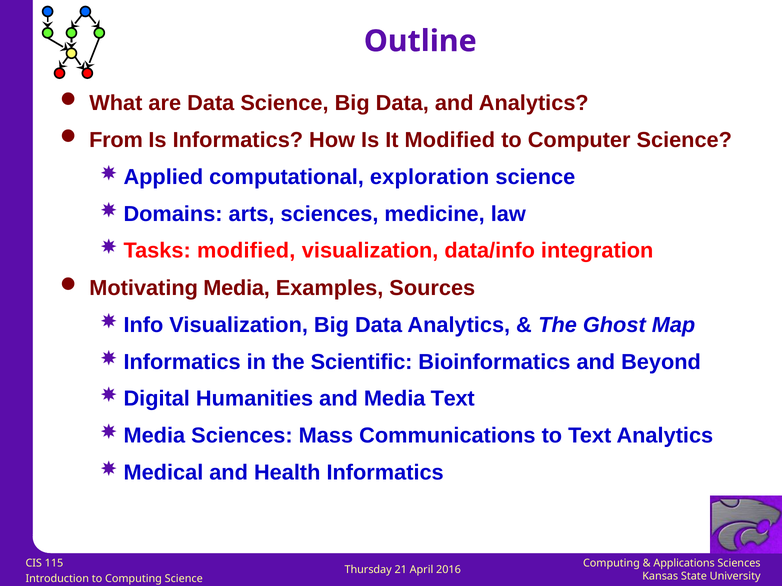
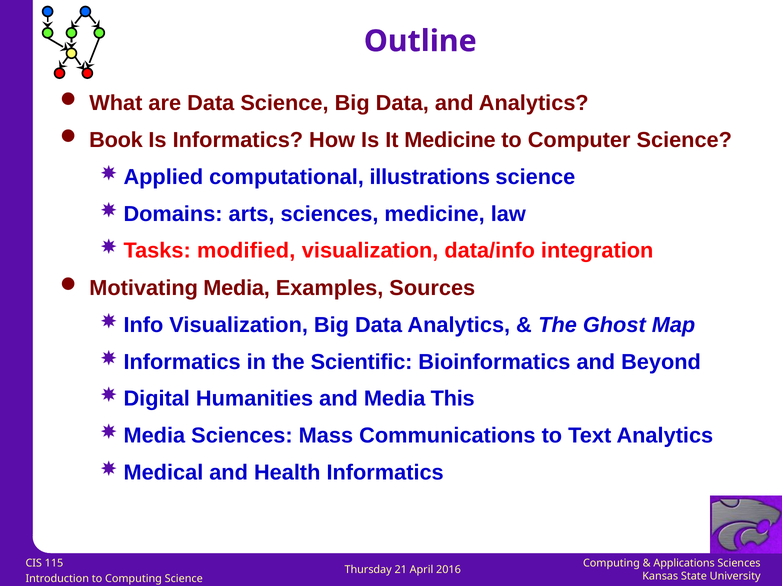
From: From -> Book (116, 140)
It Modified: Modified -> Medicine (450, 140)
exploration: exploration -> illustrations (430, 177)
Media Text: Text -> This (453, 399)
